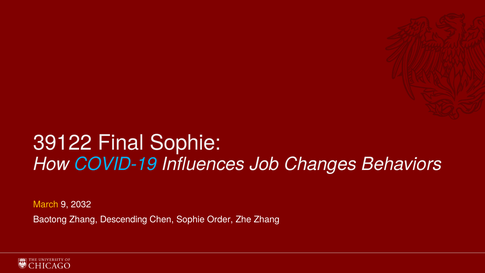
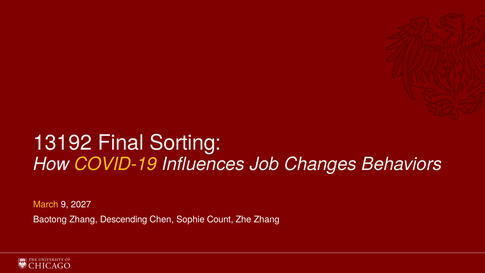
39122: 39122 -> 13192 (63, 143)
Final Sophie: Sophie -> Sorting (185, 143)
COVID-19 colour: light blue -> yellow (116, 164)
2032: 2032 -> 2027 (81, 204)
Order: Order -> Count (220, 219)
